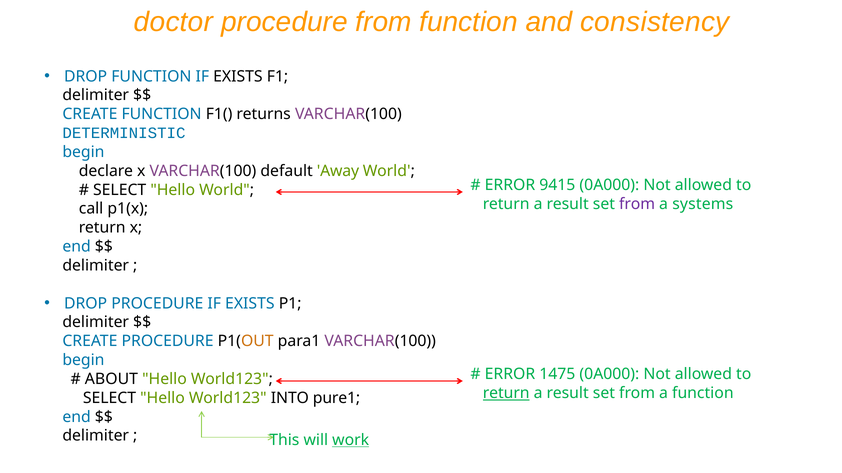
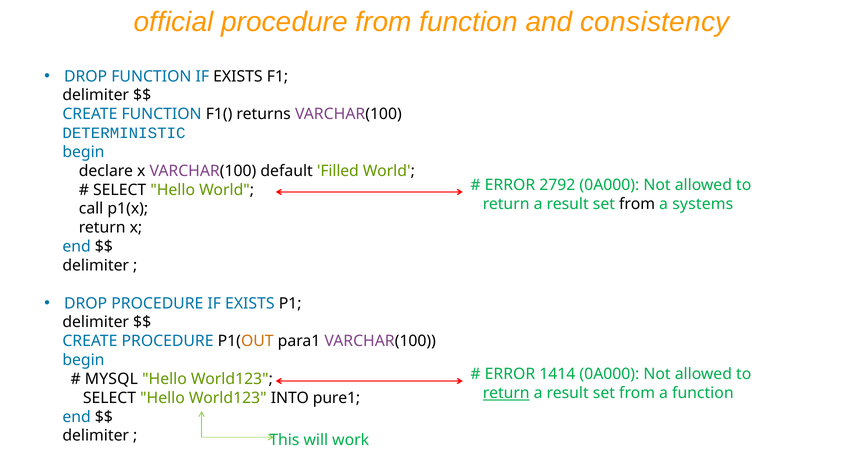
doctor: doctor -> official (174, 22)
Away: Away -> Filled (338, 171)
9415: 9415 -> 2792 (557, 185)
from colour: purple -> black (637, 204)
1475: 1475 -> 1414 (557, 375)
ABOUT: ABOUT -> MYSQL (111, 380)
work underline: present -> none (351, 441)
